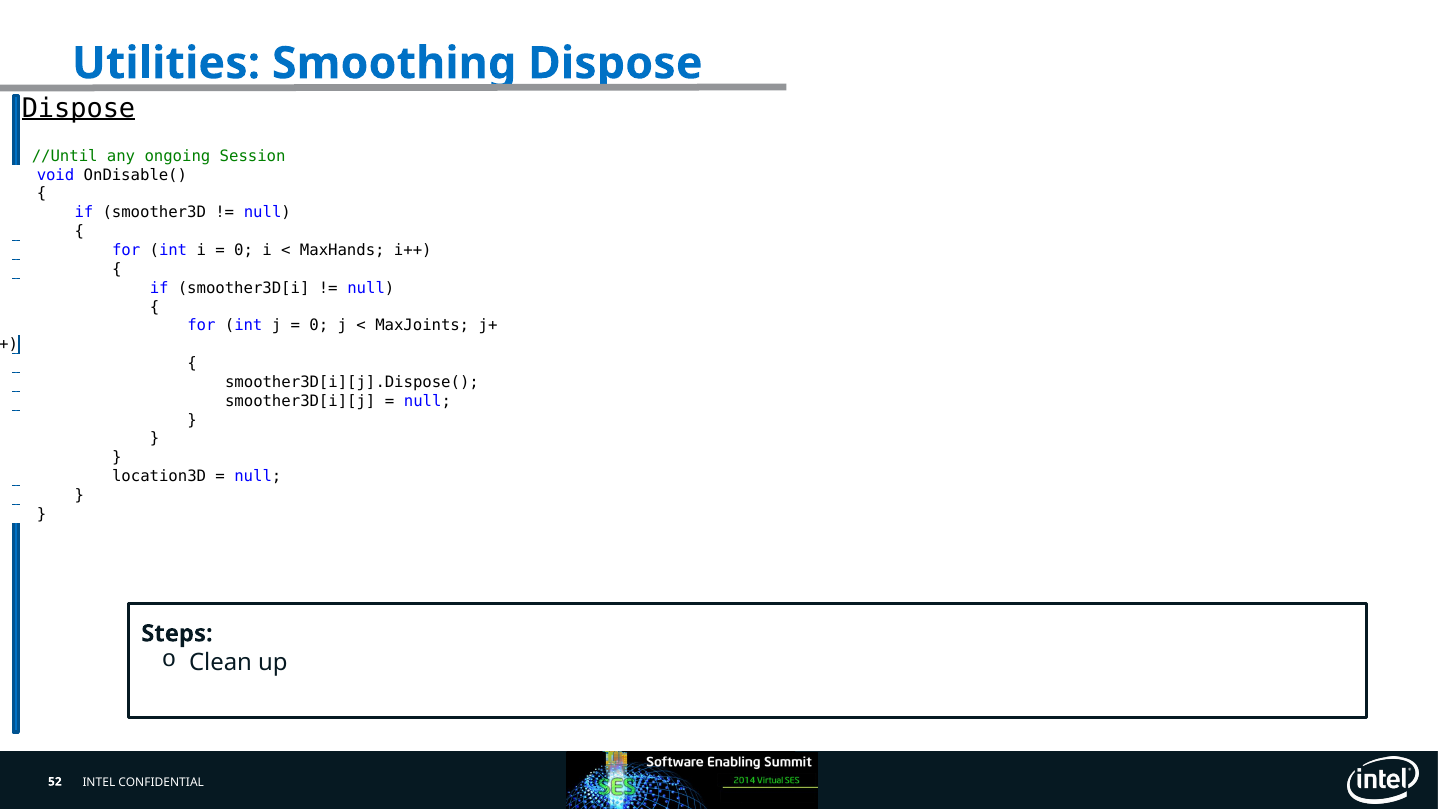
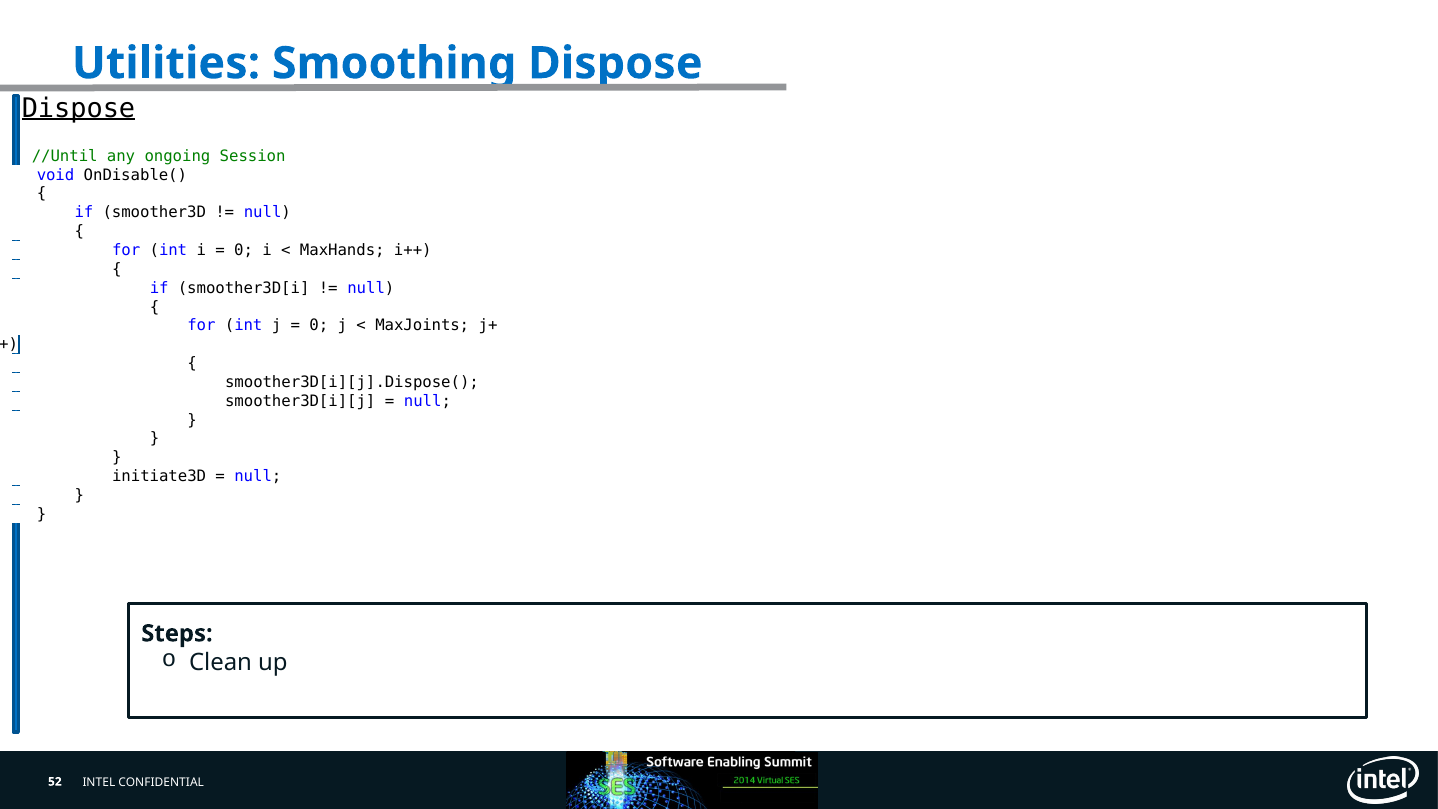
location3D: location3D -> initiate3D (159, 476)
